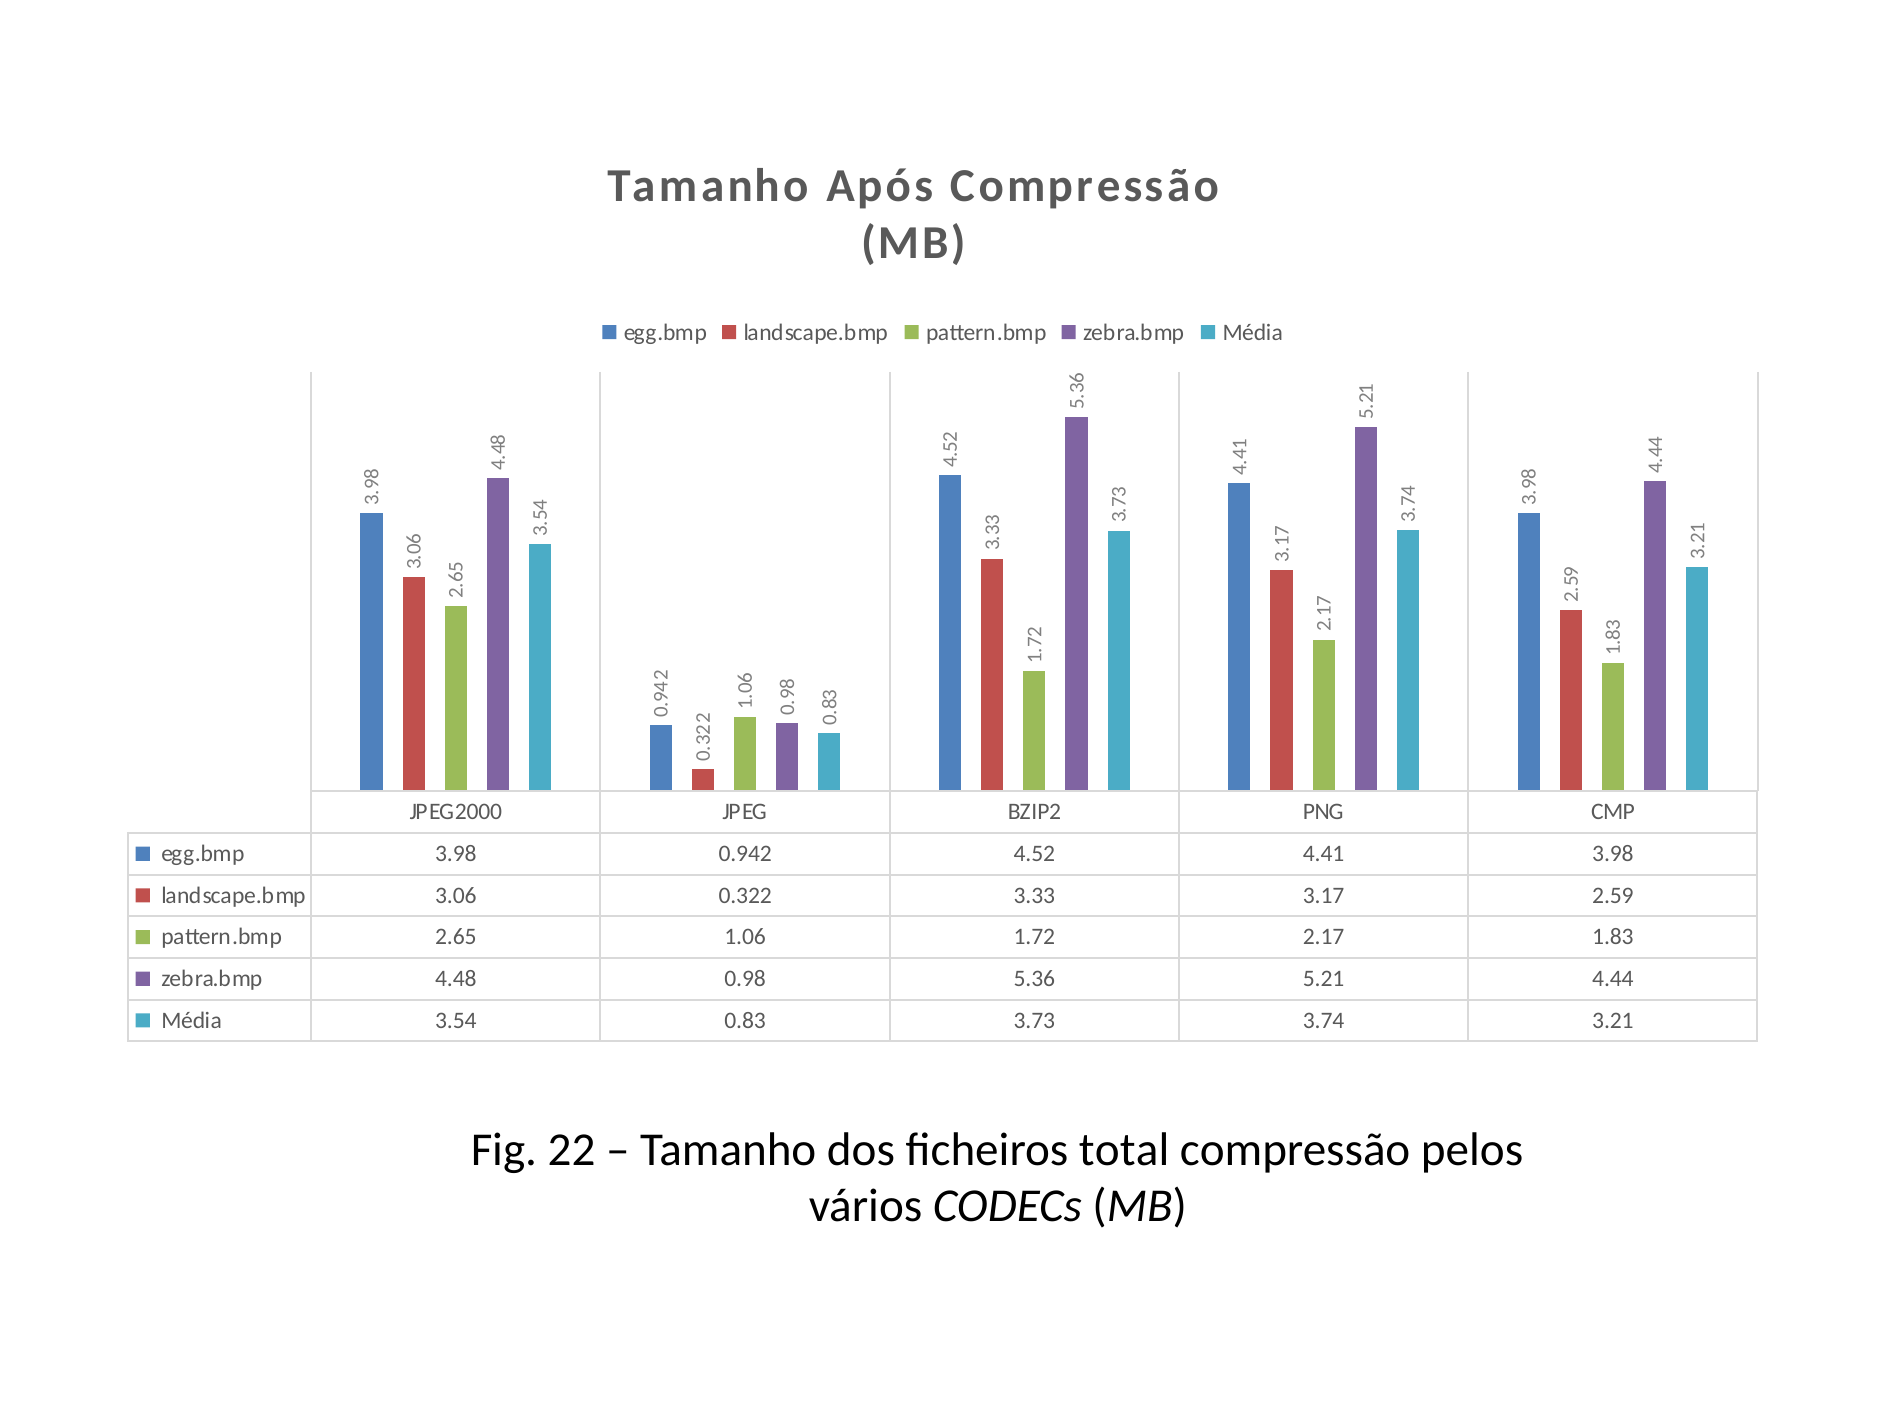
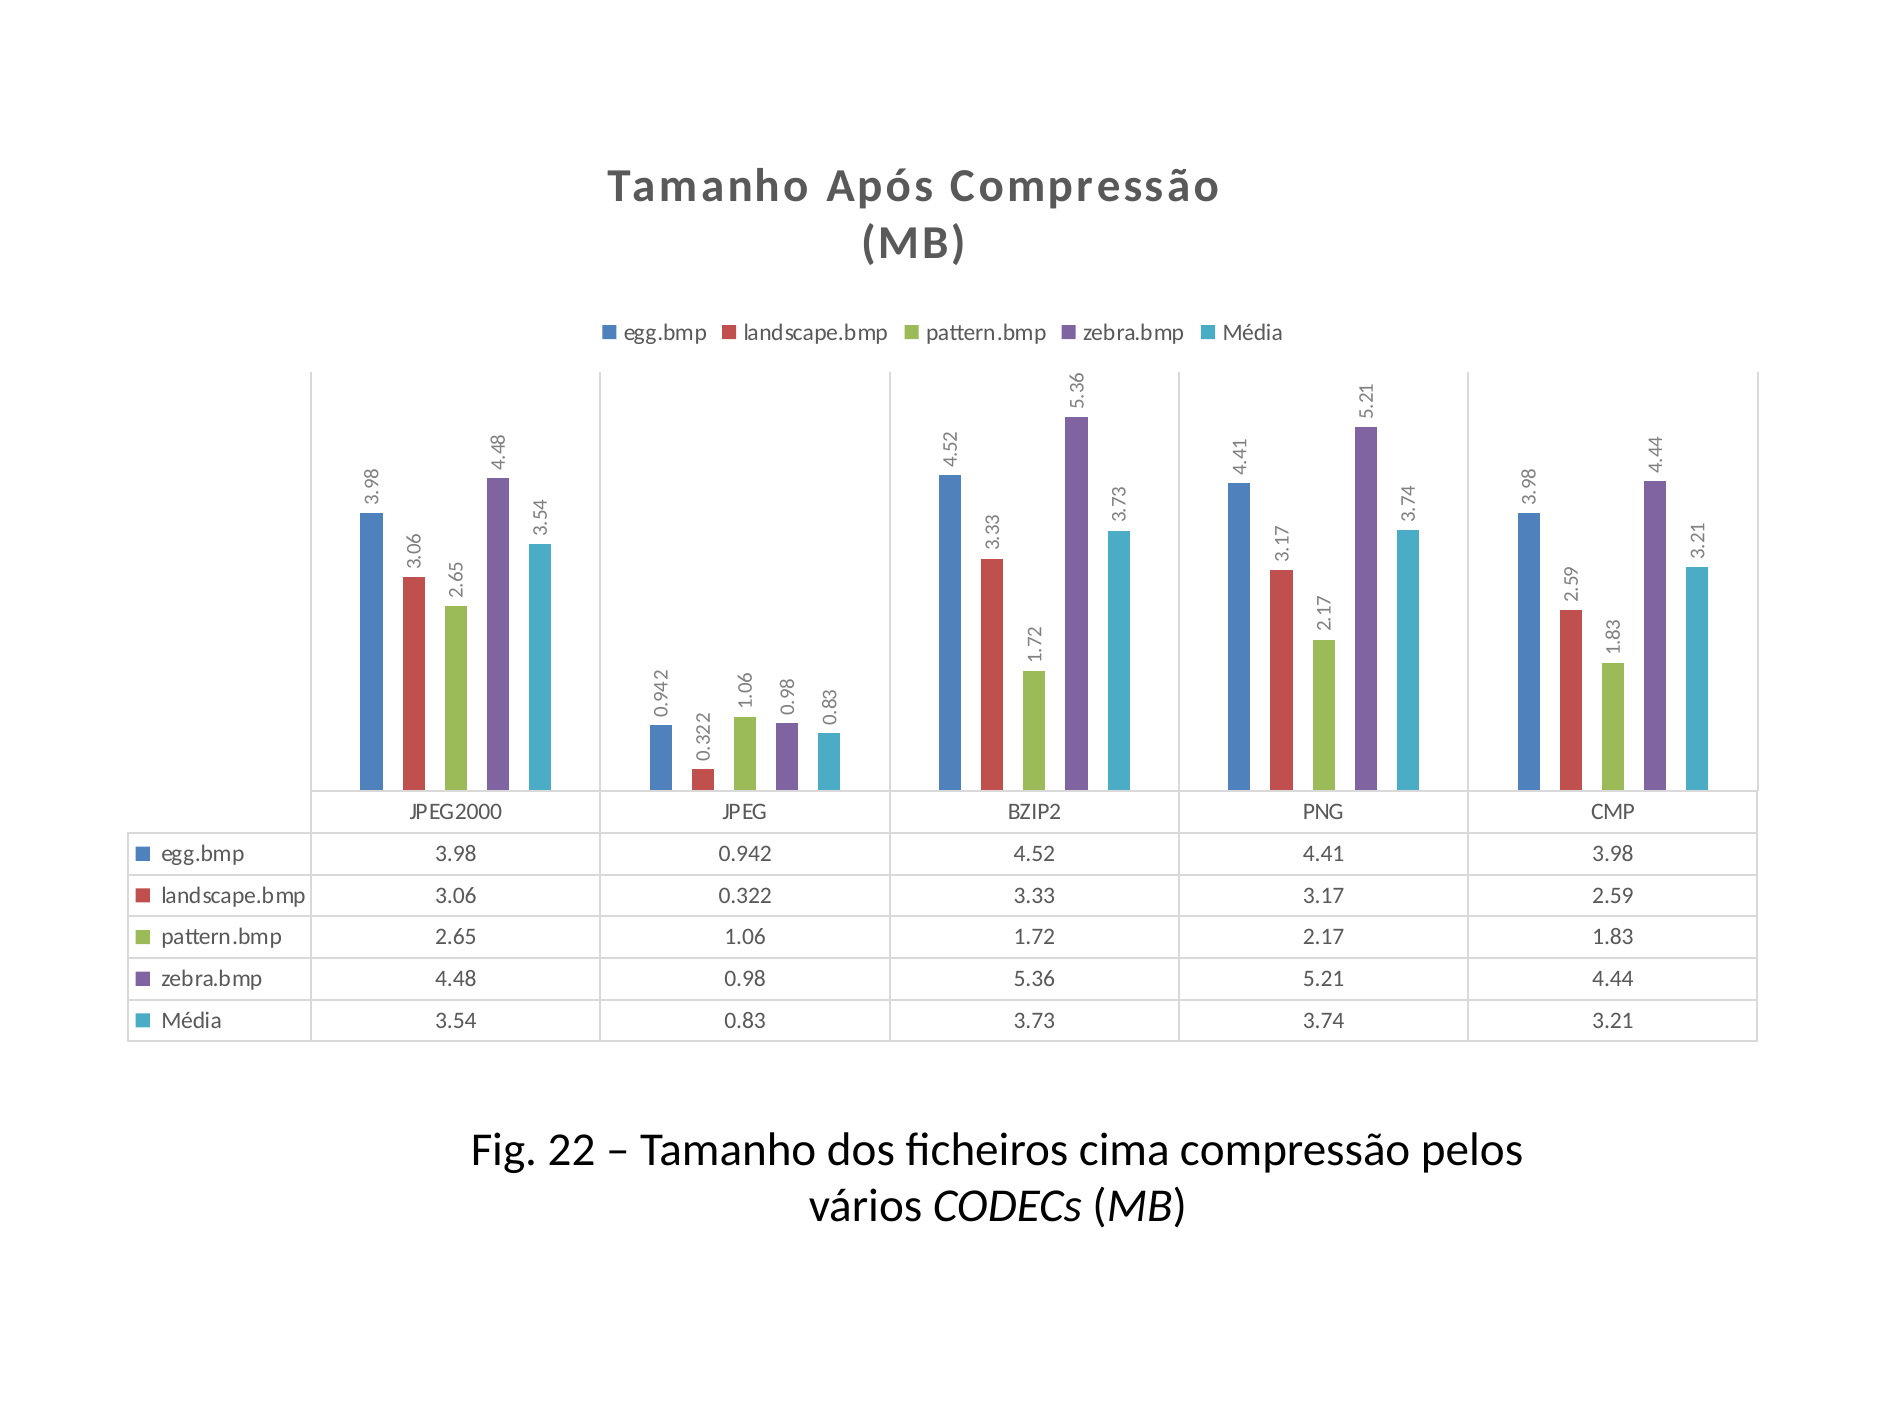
total: total -> cima (1124, 1149)
